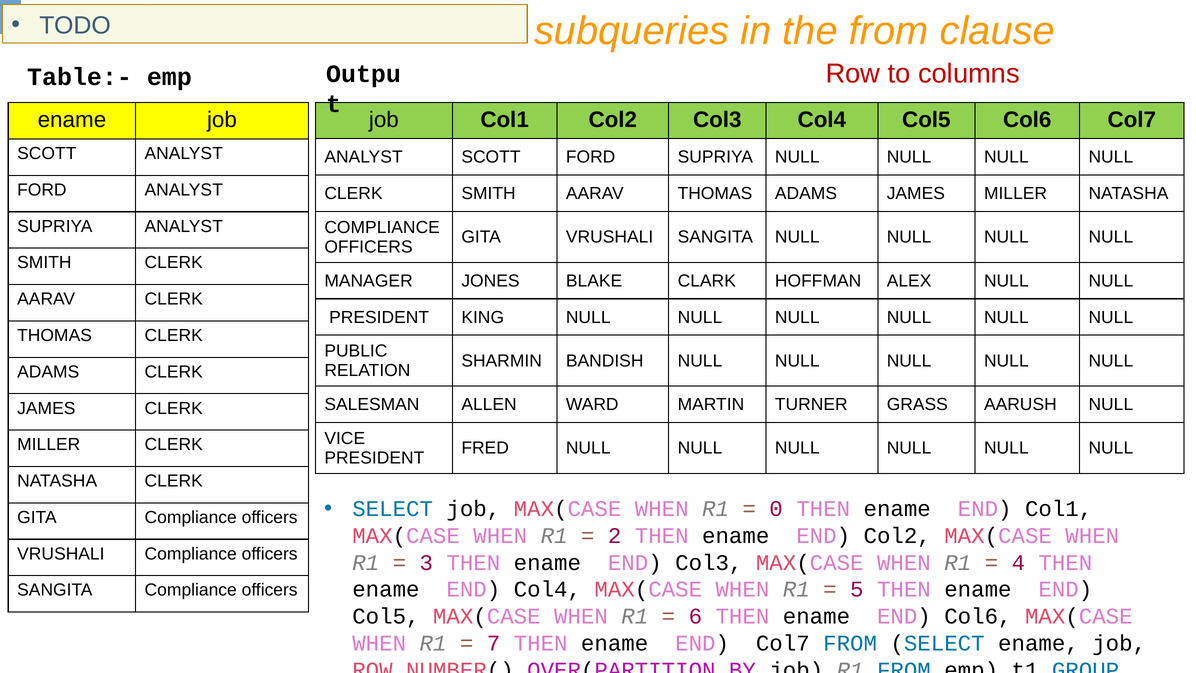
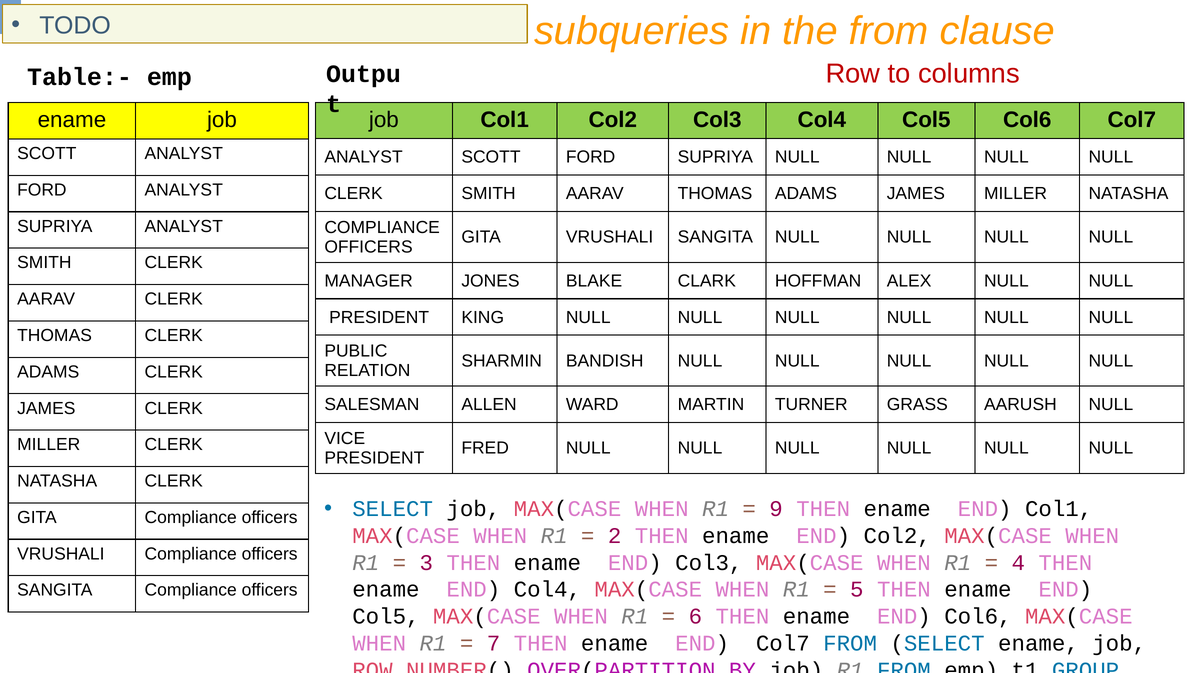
0: 0 -> 9 (776, 509)
